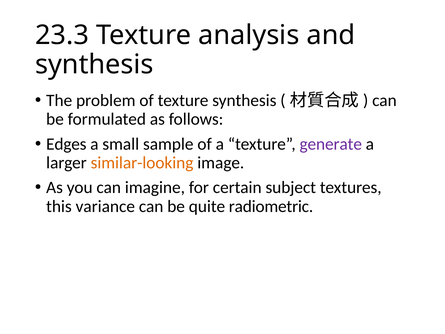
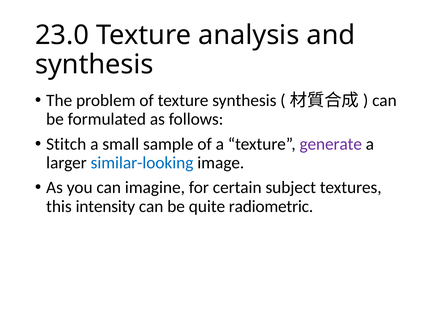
23.3: 23.3 -> 23.0 (62, 35)
Edges: Edges -> Stitch (66, 144)
similar-looking colour: orange -> blue (142, 163)
variance: variance -> intensity (105, 206)
